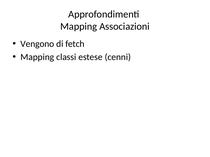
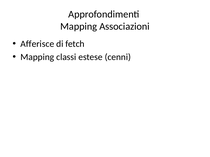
Vengono: Vengono -> Afferisce (37, 44)
